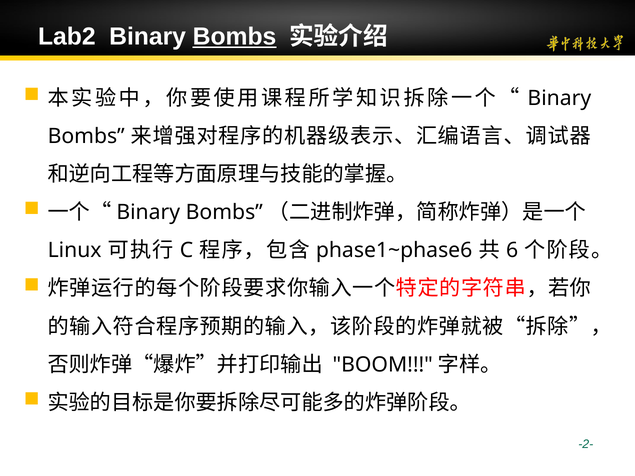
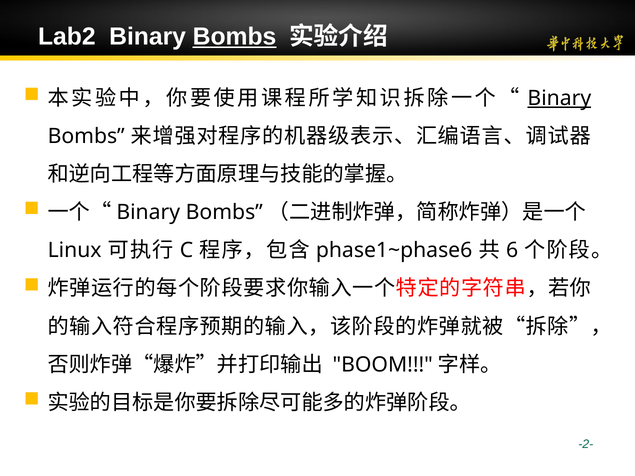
Binary underline: none -> present (559, 98)
